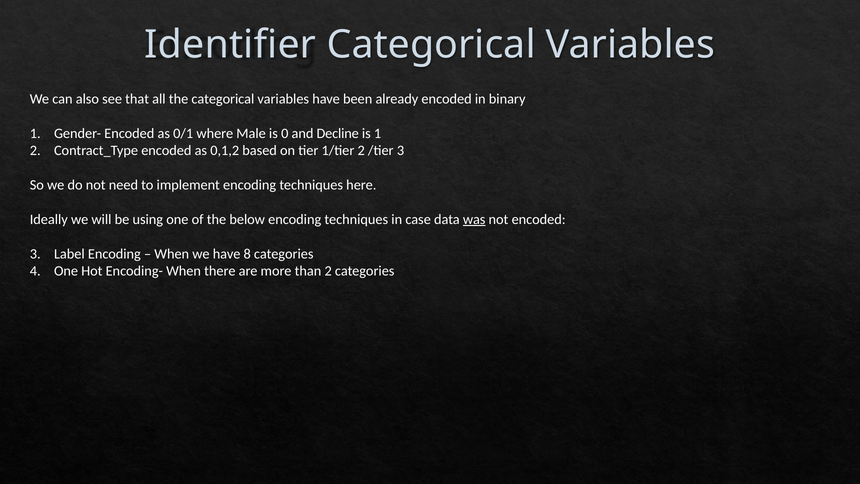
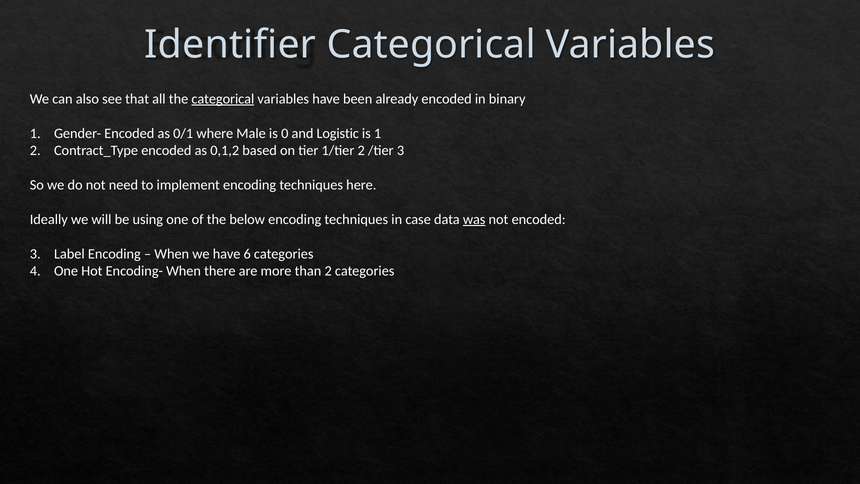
categorical underline: none -> present (223, 99)
Decline: Decline -> Logistic (338, 133)
8: 8 -> 6 (247, 254)
